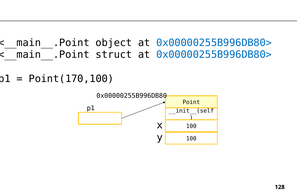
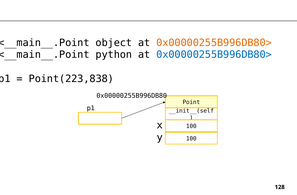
0x00000255B996DB80> colour: blue -> orange (214, 43)
struct: struct -> python (114, 55)
Point(170,100: Point(170,100 -> Point(223,838 (71, 79)
